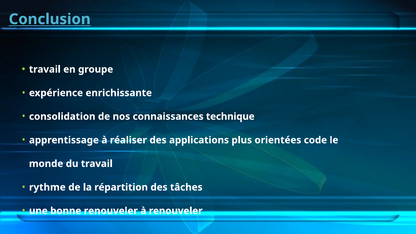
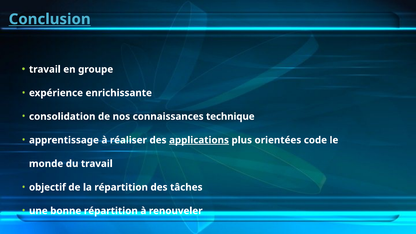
applications underline: none -> present (199, 140)
rythme: rythme -> objectif (47, 187)
bonne renouveler: renouveler -> répartition (111, 211)
